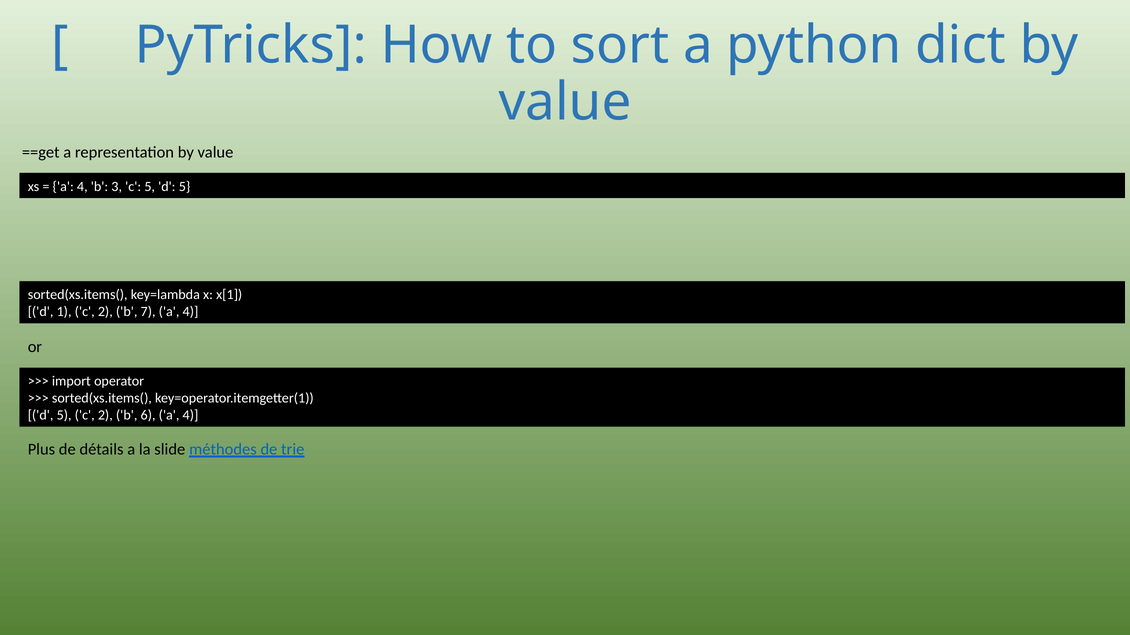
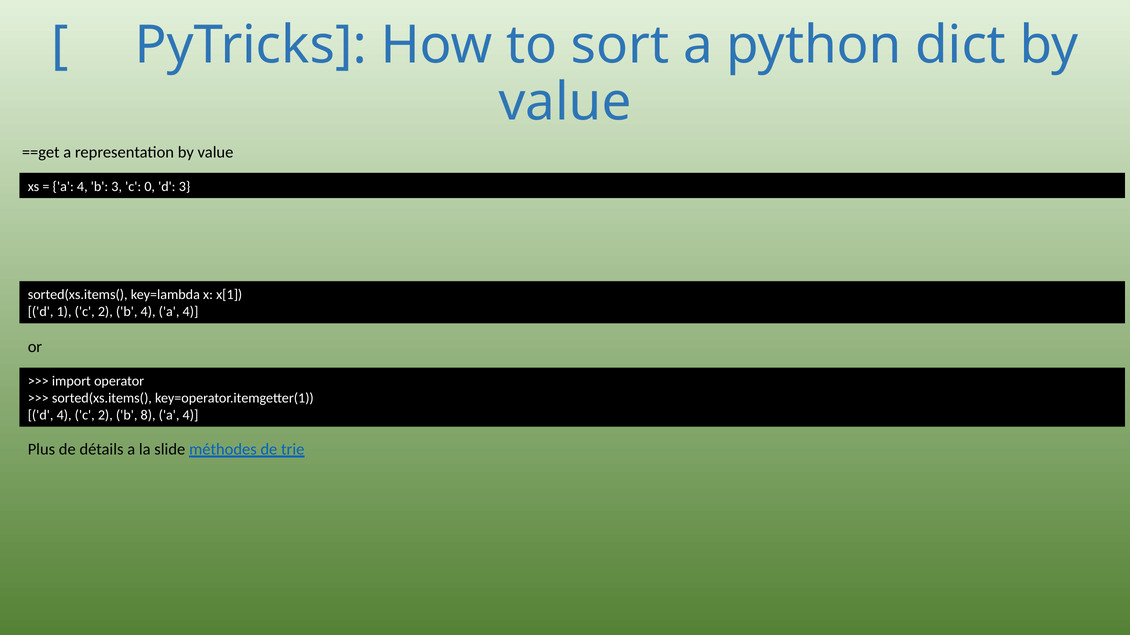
c 5: 5 -> 0 (150, 187)
5: 5 -> 3 (185, 187)
b 7: 7 -> 4 (148, 312)
5: 5 -> 4 (64, 416)
6: 6 -> 8 (148, 416)
